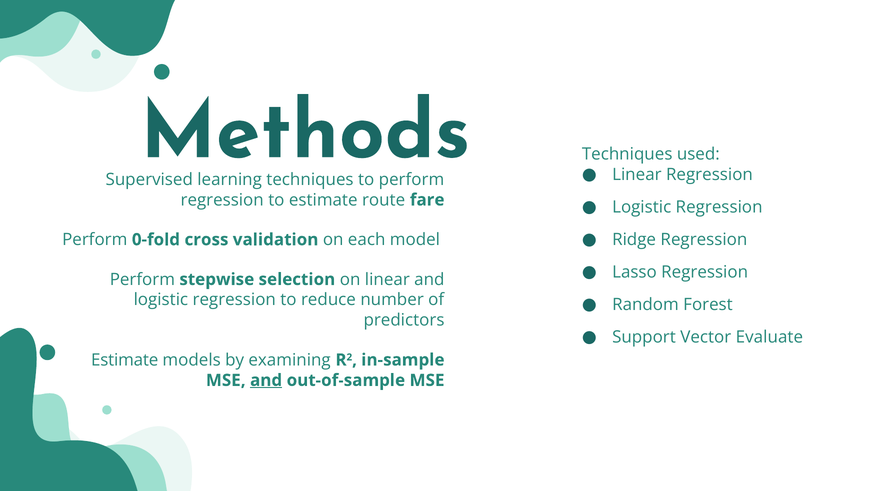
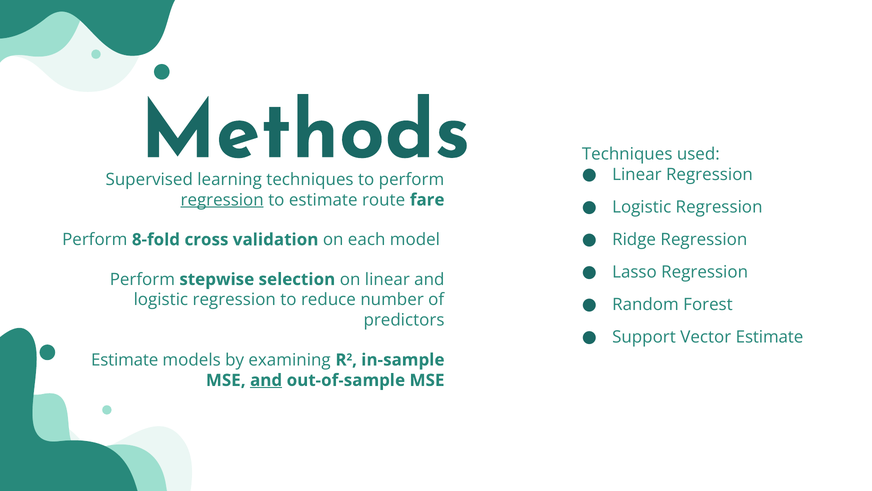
regression underline: none -> present (222, 200)
0-fold: 0-fold -> 8-fold (156, 239)
Vector Evaluate: Evaluate -> Estimate (770, 337)
